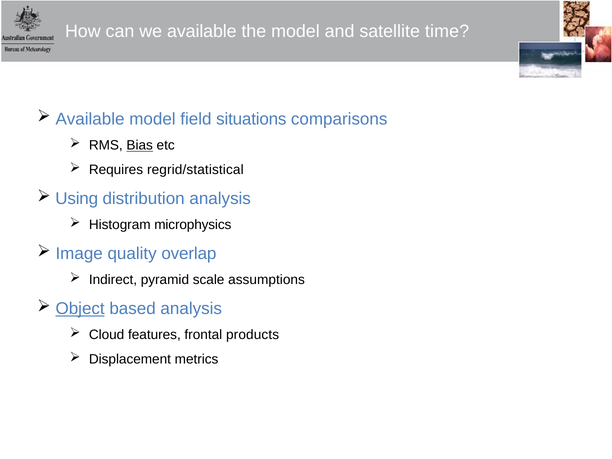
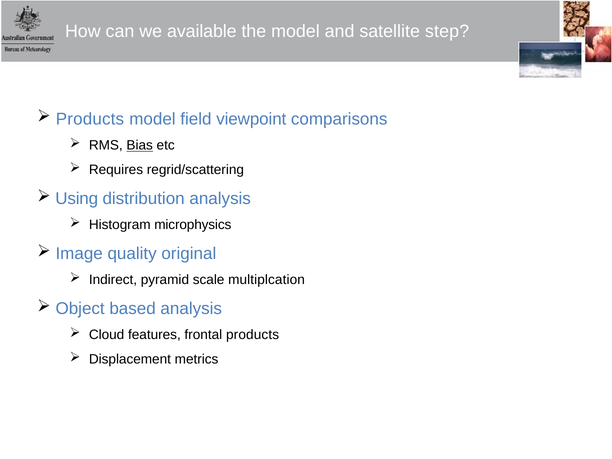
time: time -> step (447, 31)
Available: Available -> Products (90, 119)
situations: situations -> viewpoint (251, 119)
regrid/statistical: regrid/statistical -> regrid/scattering (195, 170)
overlap: overlap -> original (189, 254)
assumptions: assumptions -> multiplcation (266, 280)
Object underline: present -> none (80, 309)
